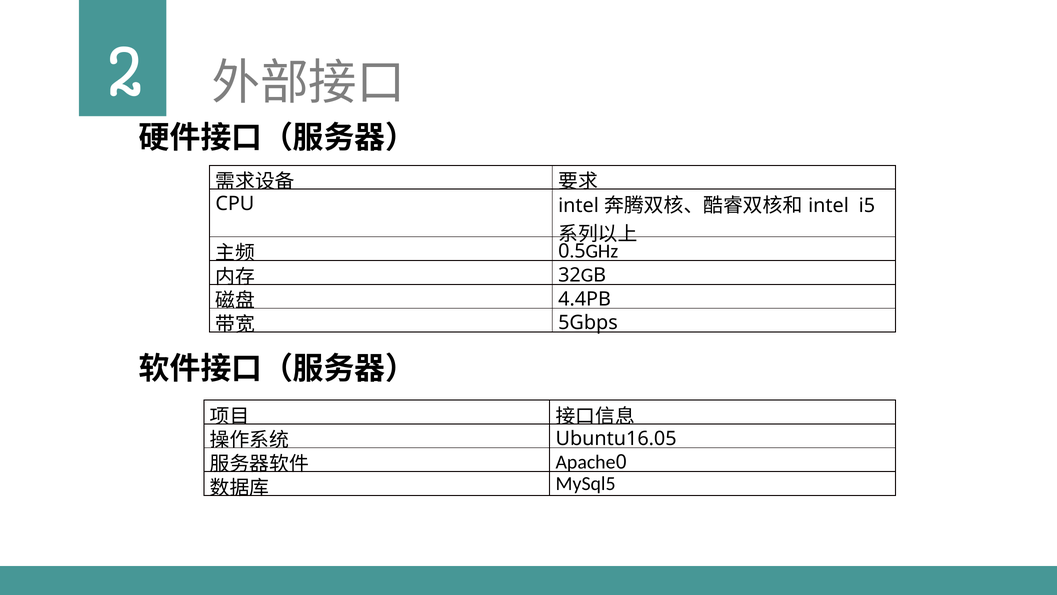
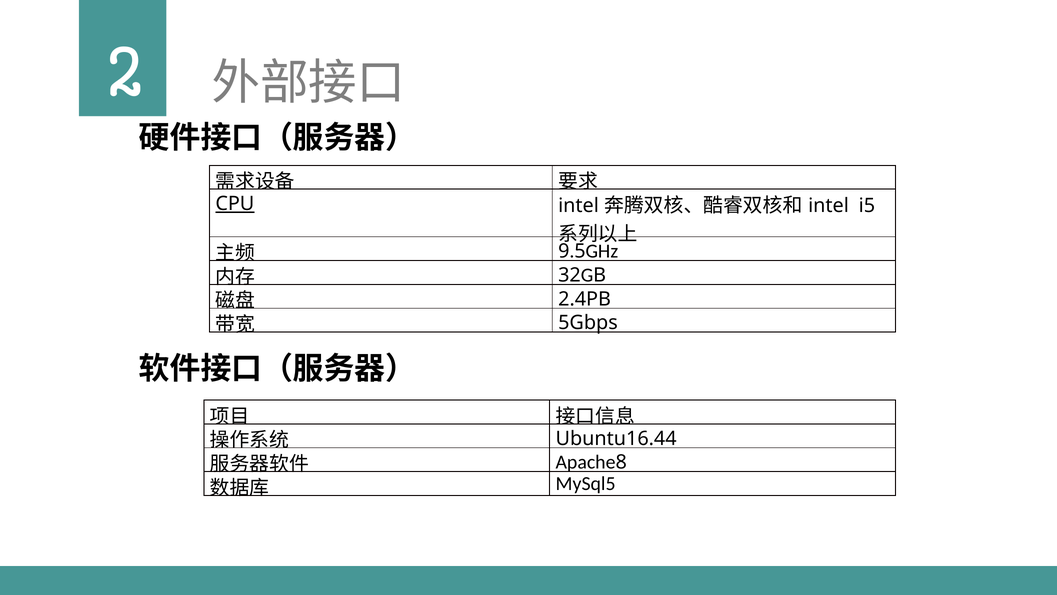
CPU underline: none -> present (235, 204)
0: 0 -> 9 (564, 251)
4.4PB: 4.4PB -> 2.4PB (585, 299)
Ubuntu16.05: Ubuntu16.05 -> Ubuntu16.44 (616, 438)
0: 0 -> 8 (621, 462)
